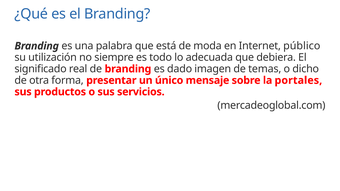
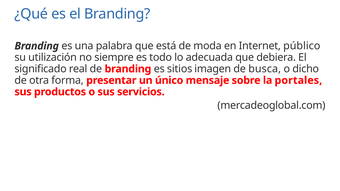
dado: dado -> sitios (180, 69)
temas: temas -> busca (265, 69)
